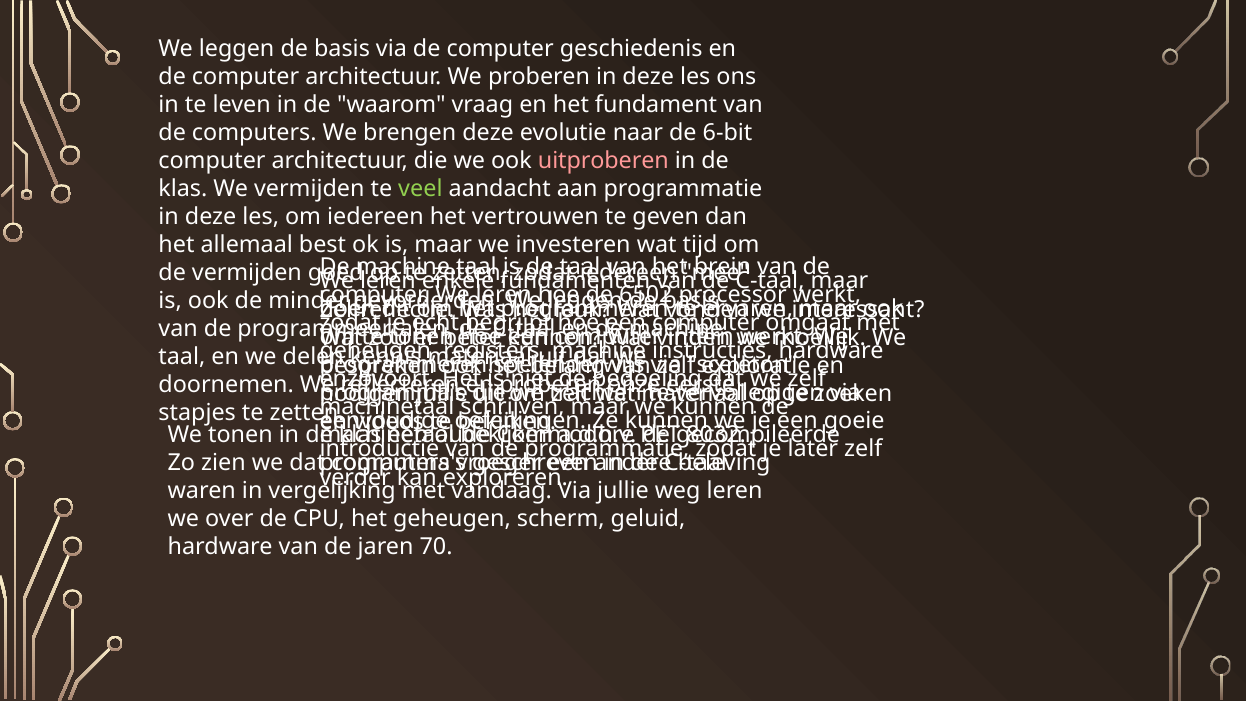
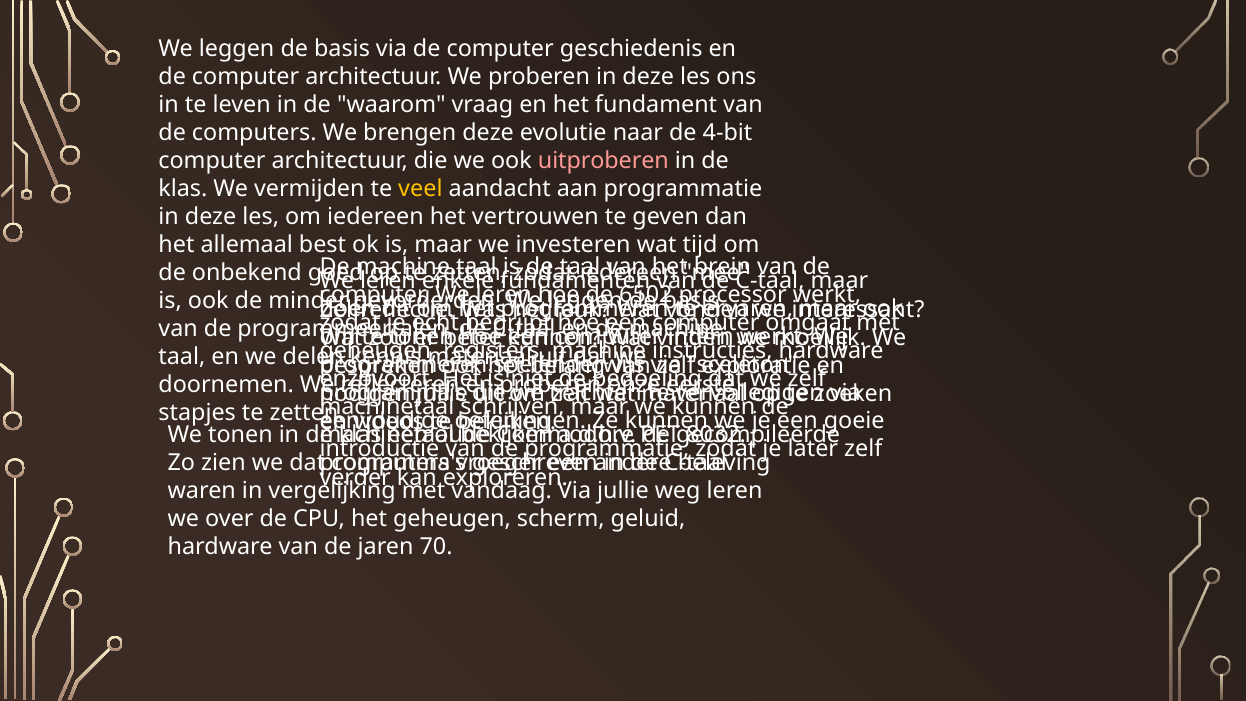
6-bit: 6-bit -> 4-bit (728, 133)
veel colour: light green -> yellow (420, 189)
de vermijden: vermijden -> onbekend (247, 273)
